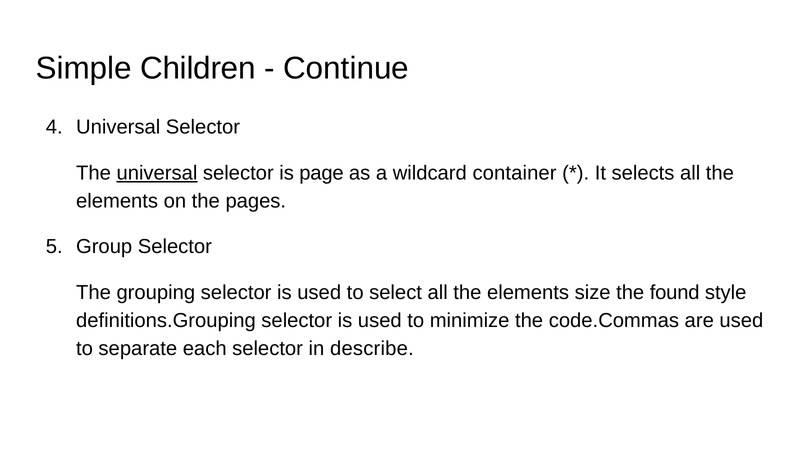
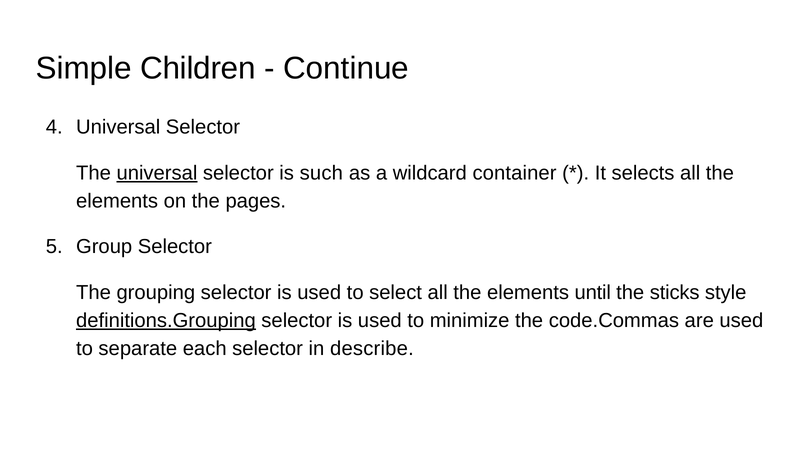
page: page -> such (321, 173)
size: size -> until (593, 293)
found: found -> sticks (675, 293)
definitions.Grouping underline: none -> present (166, 321)
